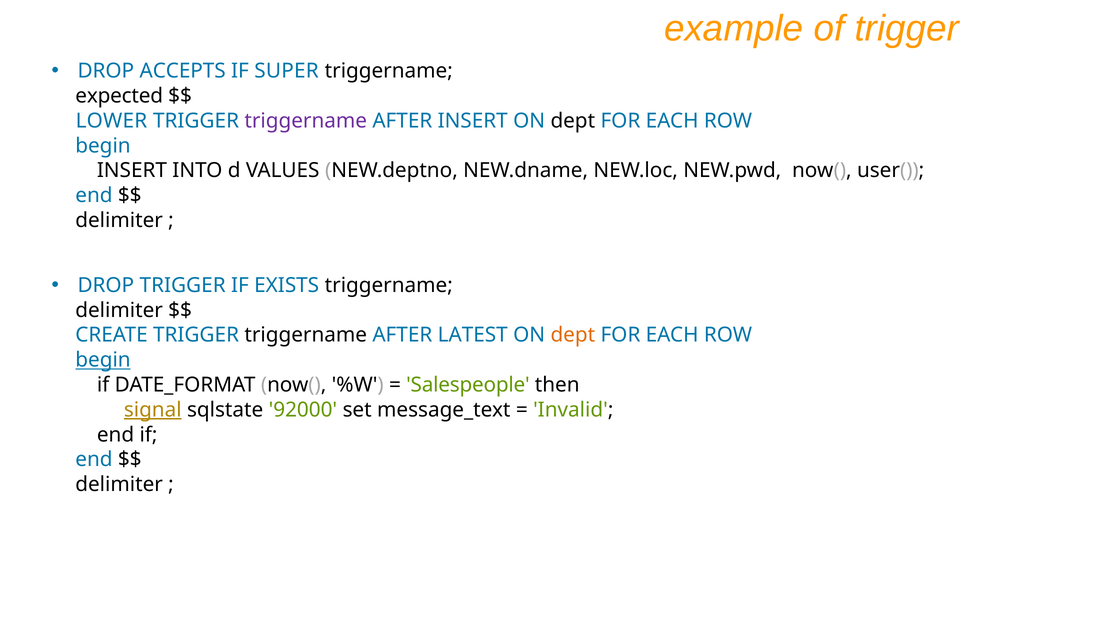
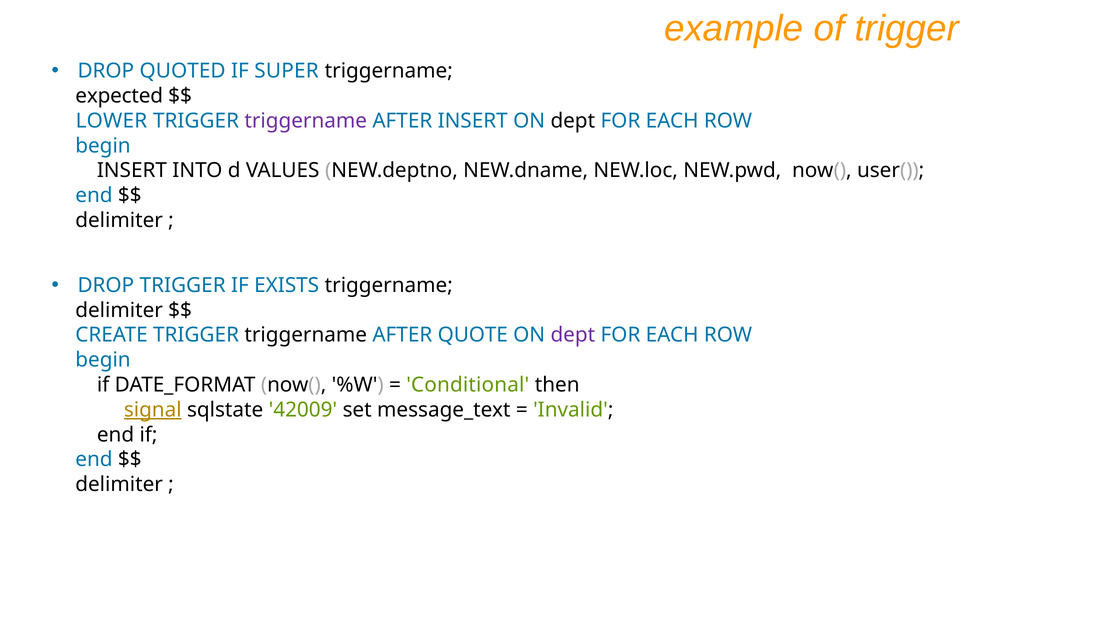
ACCEPTS: ACCEPTS -> QUOTED (183, 71)
LATEST: LATEST -> QUOTE (473, 335)
dept colour: orange -> purple (573, 335)
begin underline: present -> none (103, 360)
Salespeople: Salespeople -> Conditional (468, 385)
92000: 92000 -> 42009 (303, 410)
